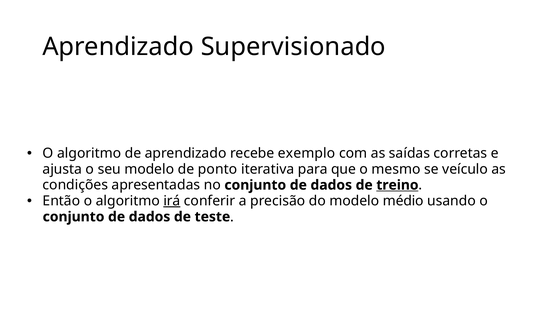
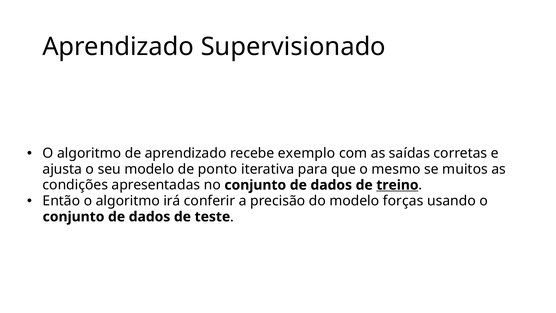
veículo: veículo -> muitos (465, 169)
irá underline: present -> none (172, 201)
médio: médio -> forças (403, 201)
